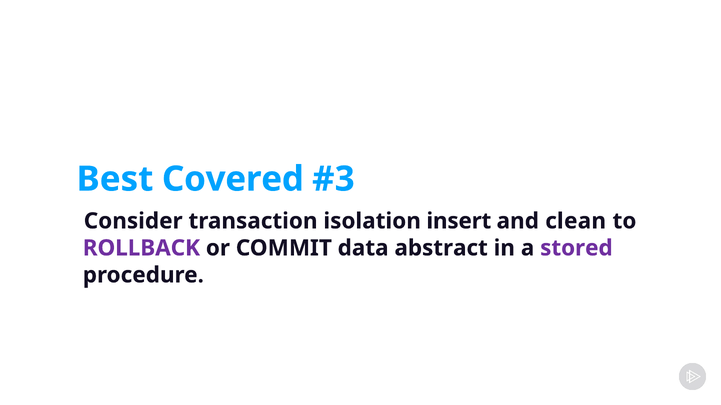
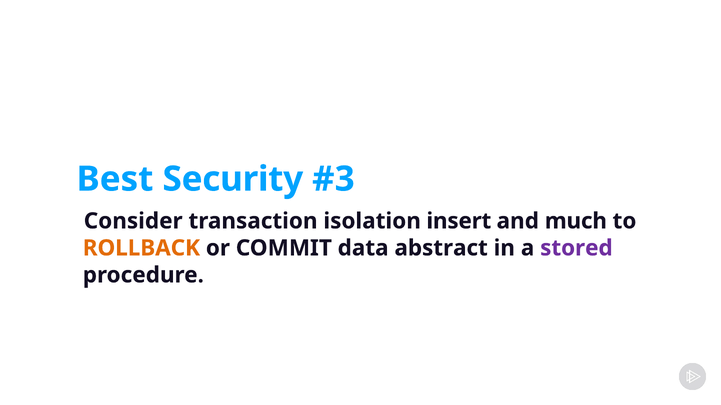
Covered: Covered -> Security (233, 179)
clean: clean -> much (576, 221)
ROLLBACK colour: purple -> orange (141, 248)
